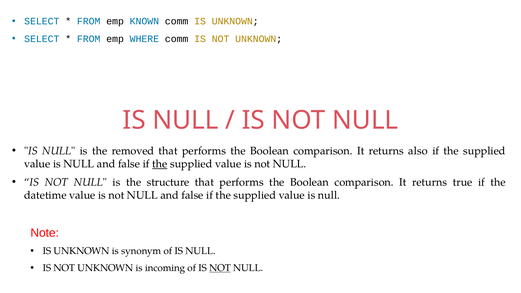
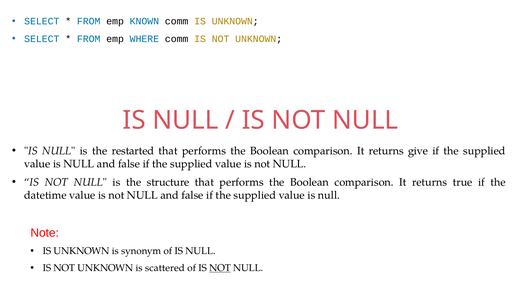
removed: removed -> restarted (133, 151)
also: also -> give (418, 151)
the underline: present -> none (160, 164)
incoming: incoming -> scattered (165, 268)
